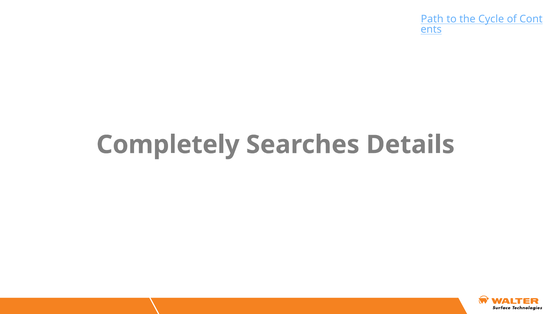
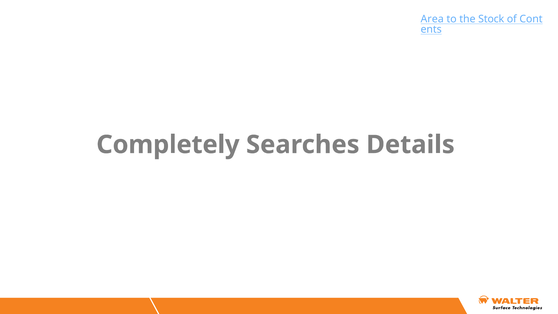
Path: Path -> Area (432, 19)
Cycle: Cycle -> Stock (491, 19)
